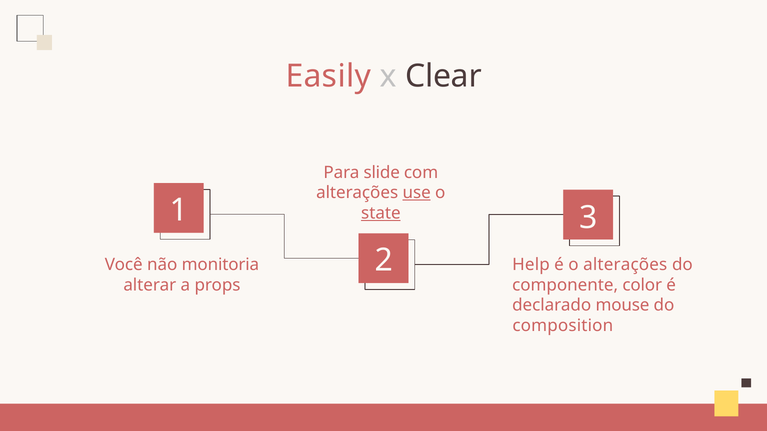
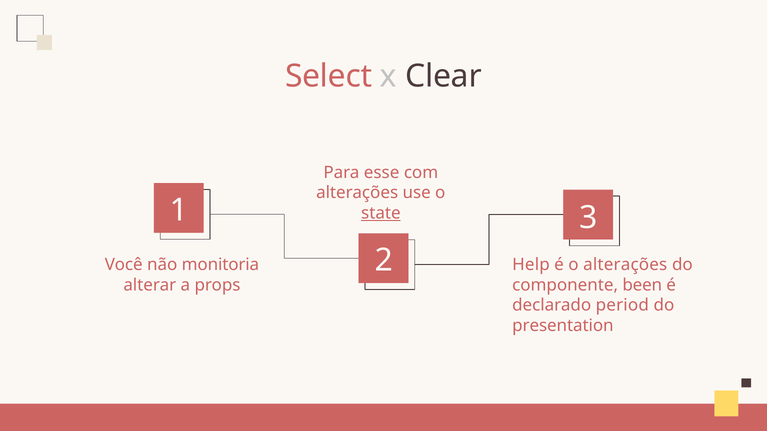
Easily: Easily -> Select (329, 76)
slide: slide -> esse (382, 173)
use underline: present -> none (417, 193)
color: color -> been (642, 285)
mouse: mouse -> period (622, 306)
composition: composition -> presentation (563, 326)
